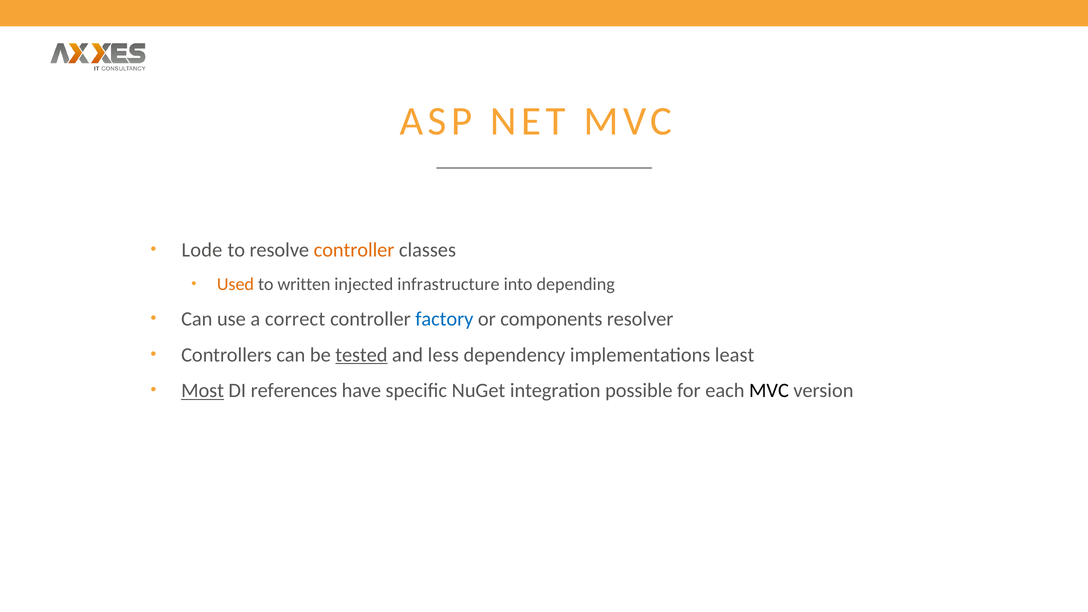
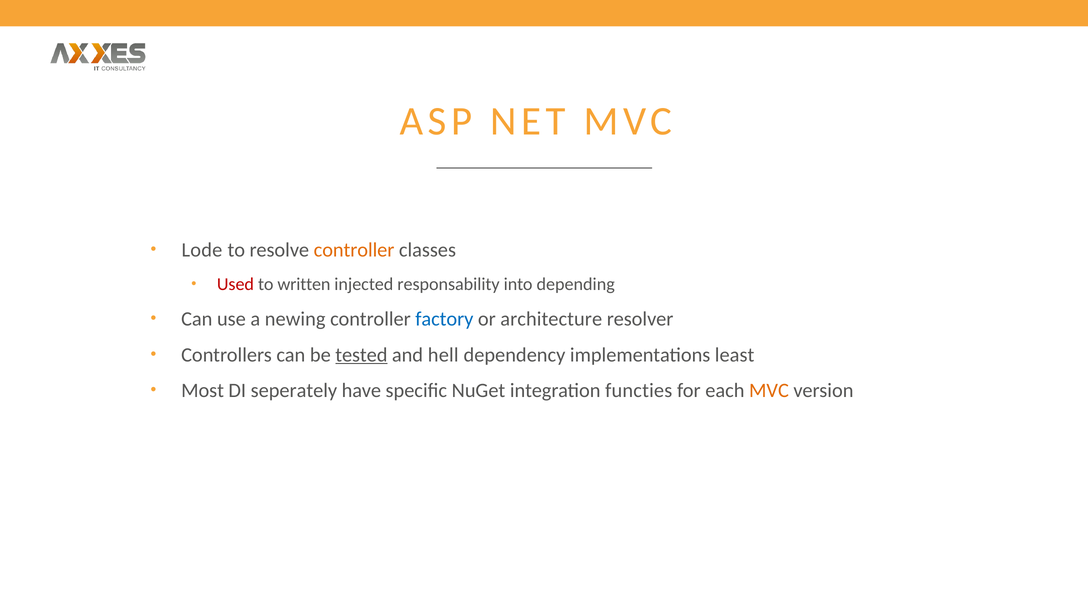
Used colour: orange -> red (235, 284)
infrastructure: infrastructure -> responsability (449, 284)
correct: correct -> newing (295, 319)
components: components -> architecture (551, 319)
less: less -> hell (443, 355)
Most underline: present -> none (203, 391)
references: references -> seperately (294, 391)
possible: possible -> functies (639, 391)
MVC colour: black -> orange (769, 391)
